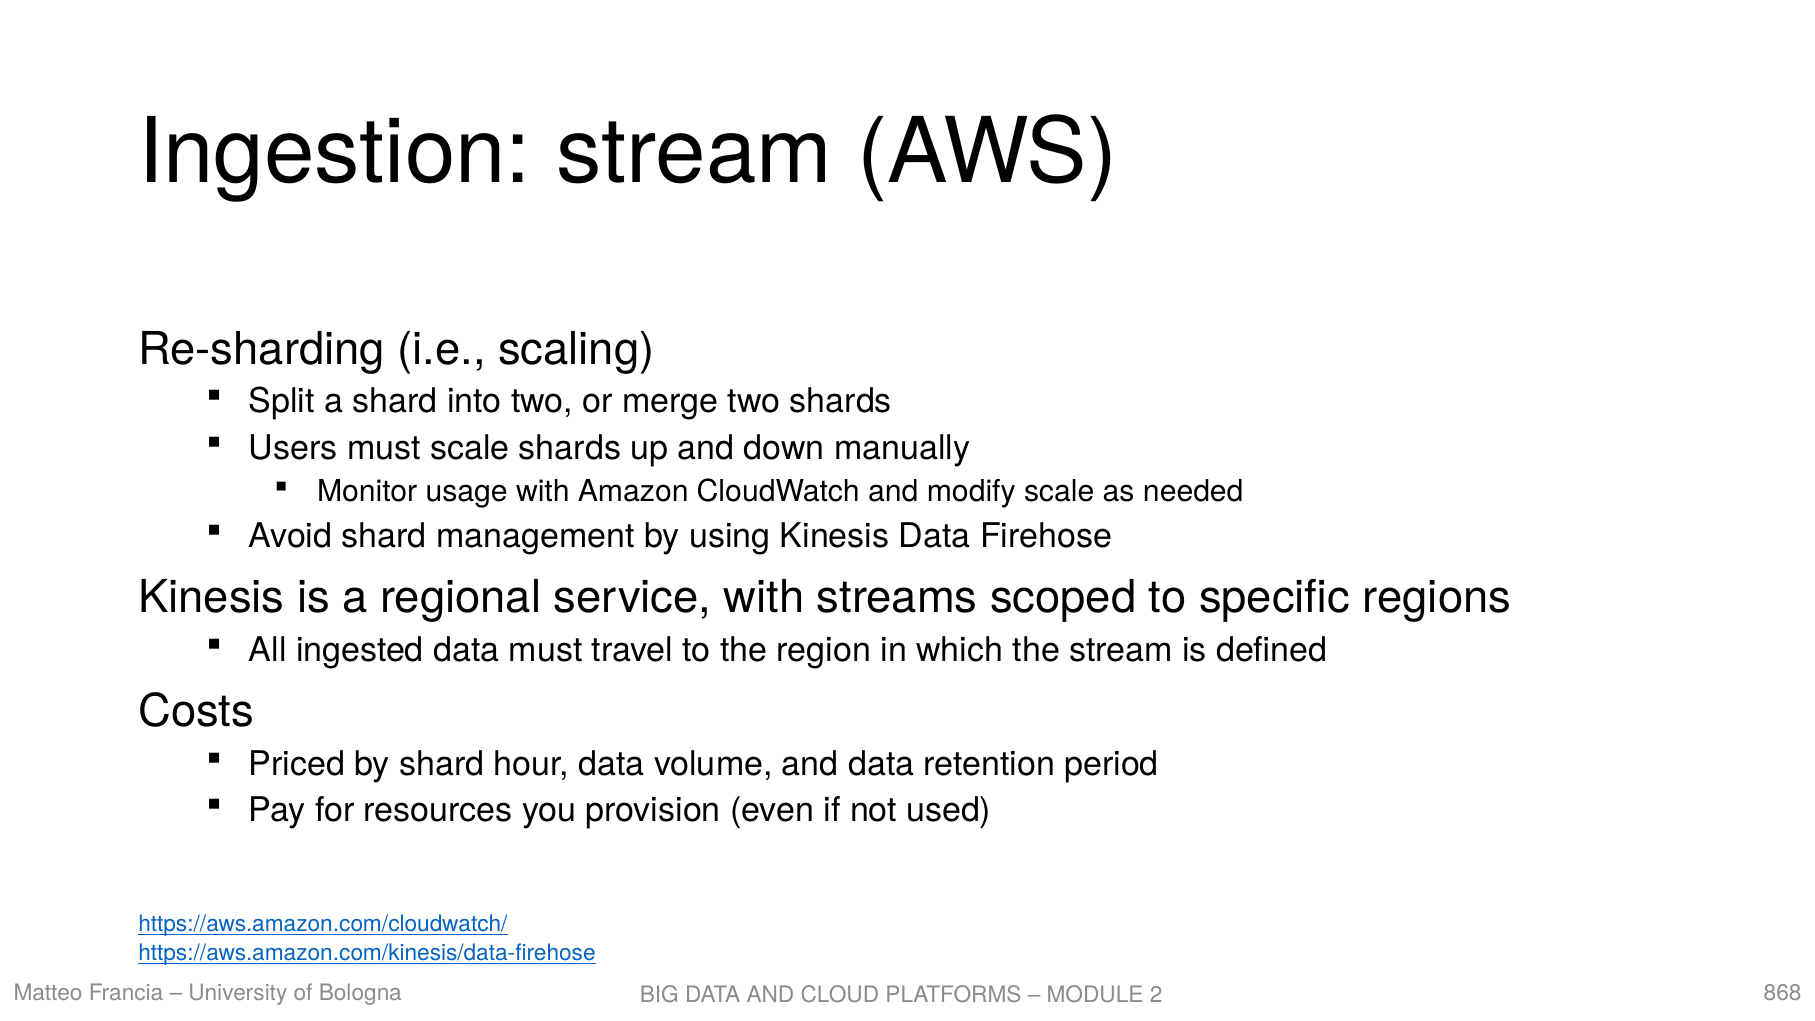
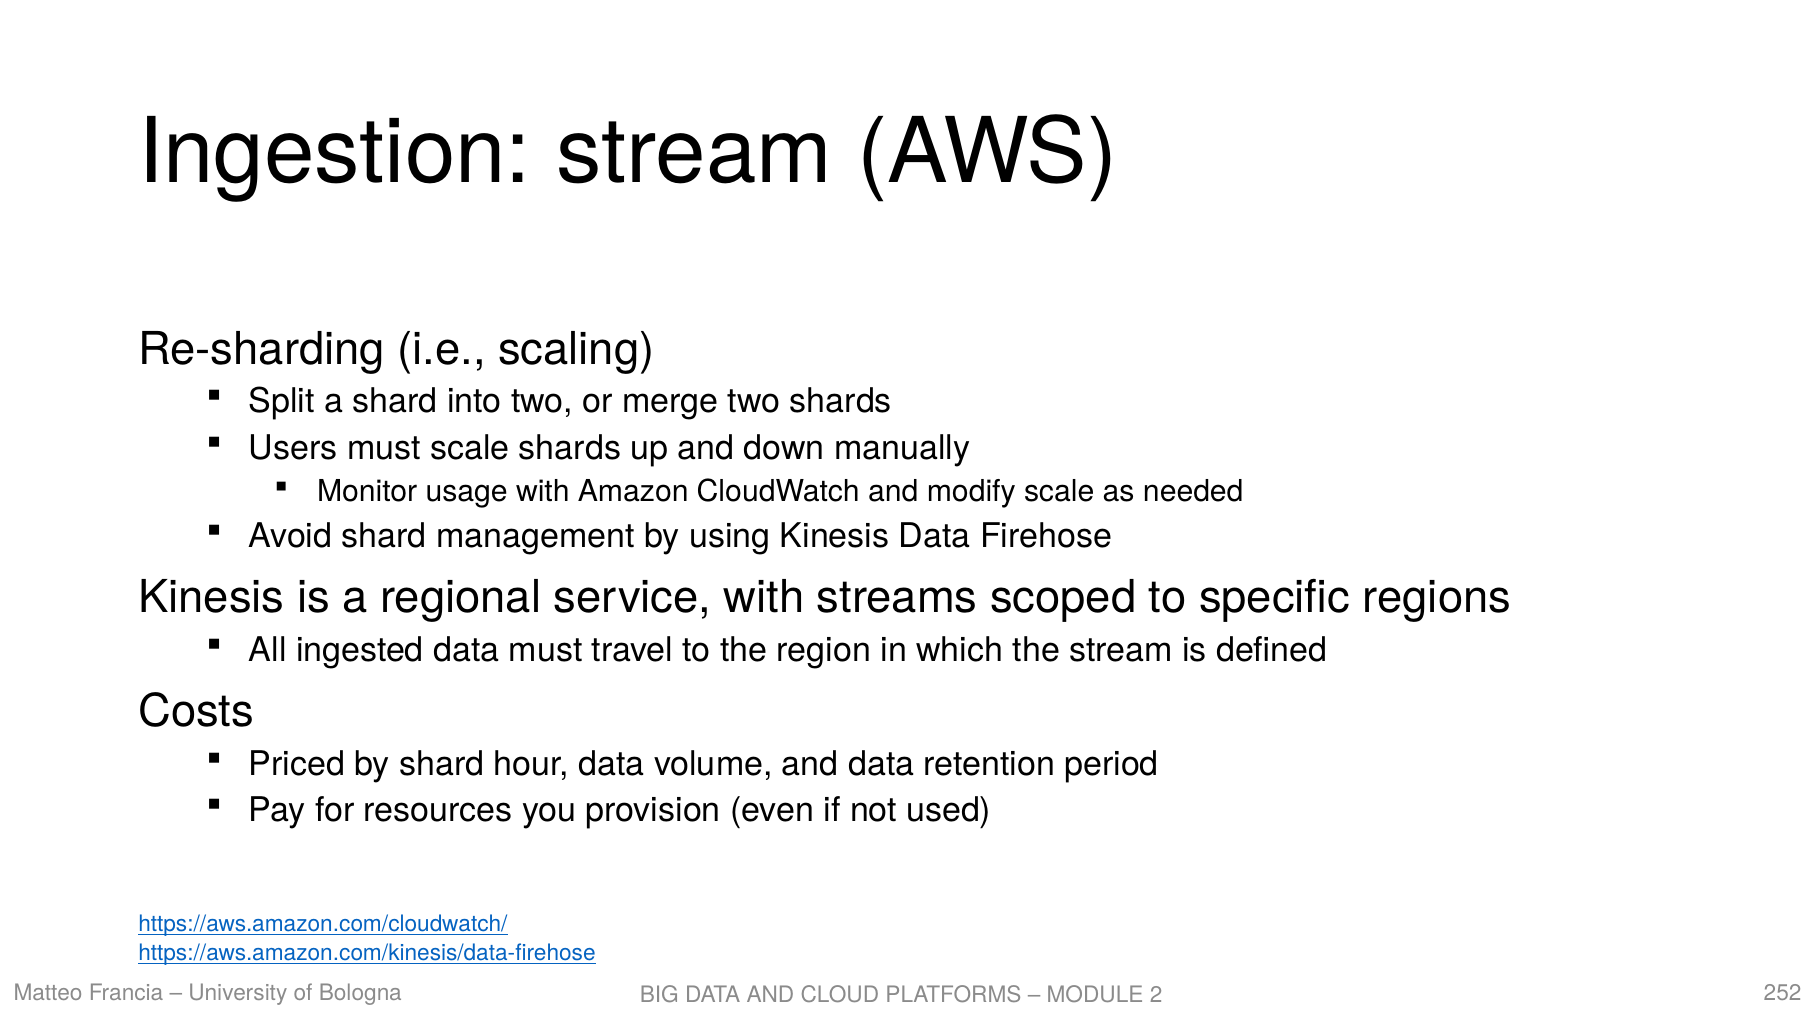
868: 868 -> 252 (1783, 993)
